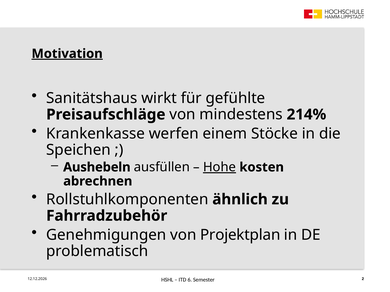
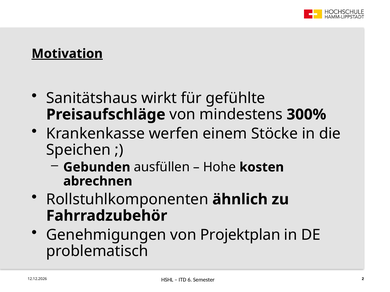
214%: 214% -> 300% (306, 115)
Aushebeln: Aushebeln -> Gebunden (97, 167)
Hohe underline: present -> none (220, 167)
